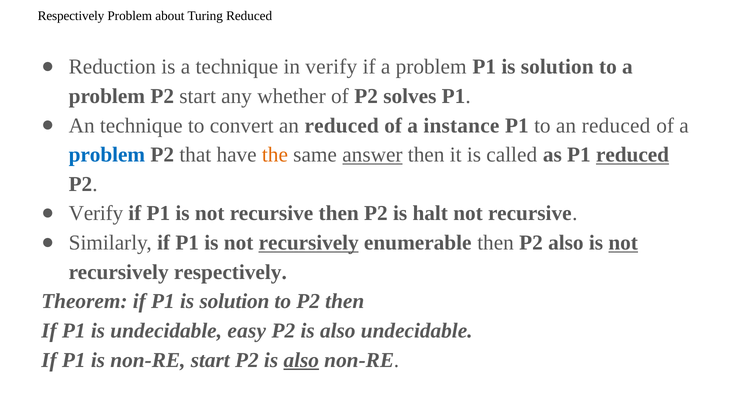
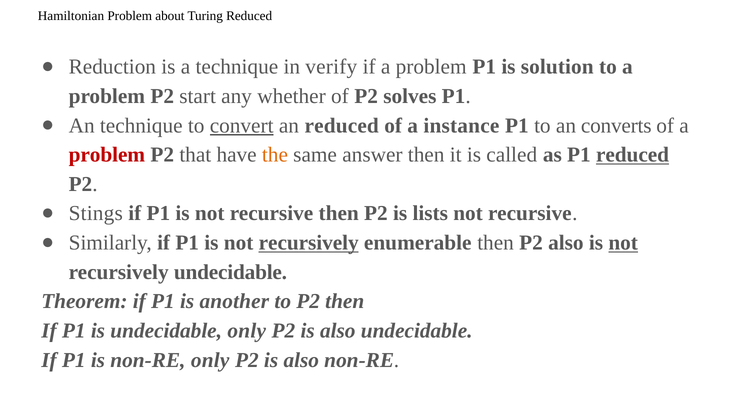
Respectively: Respectively -> Hamiltonian (71, 16)
convert underline: none -> present (242, 126)
to an reduced: reduced -> converts (616, 126)
problem colour: blue -> red (107, 155)
answer underline: present -> none (372, 155)
Verify: Verify -> Stings (96, 214)
halt: halt -> lists (430, 214)
recursively respectively: respectively -> undecidable (230, 273)
if P1 is solution: solution -> another (234, 302)
undecidable easy: easy -> only (247, 331)
non-RE start: start -> only (210, 361)
also underline: present -> none (301, 361)
